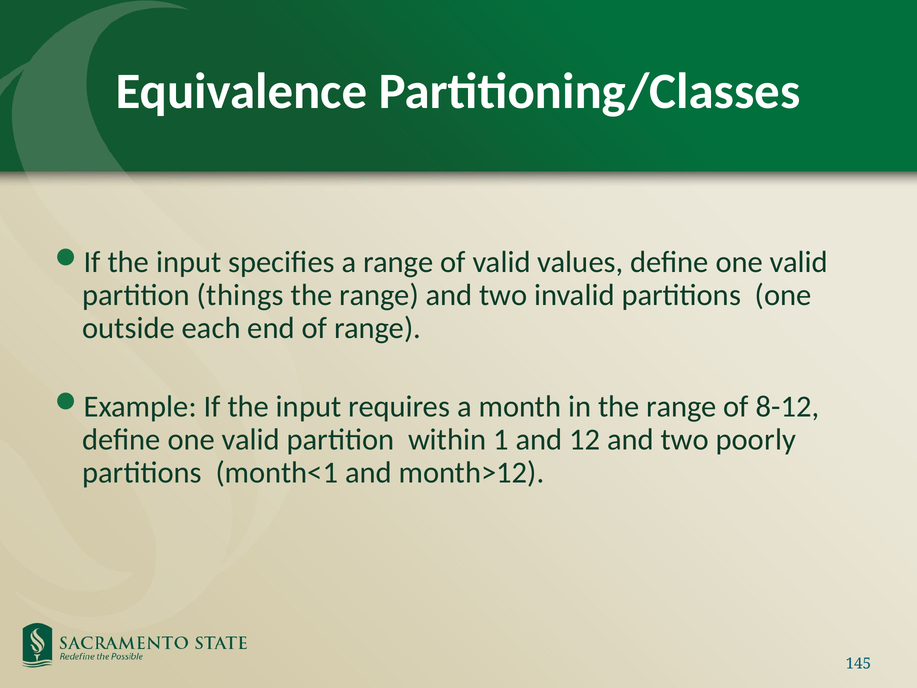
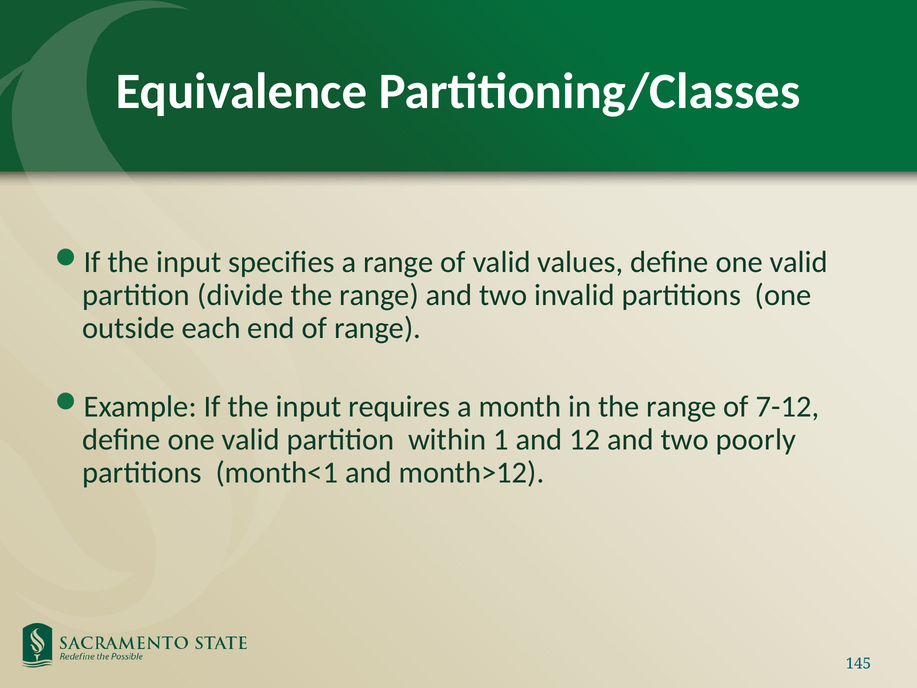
things: things -> divide (240, 295)
8-12: 8-12 -> 7-12 (788, 406)
